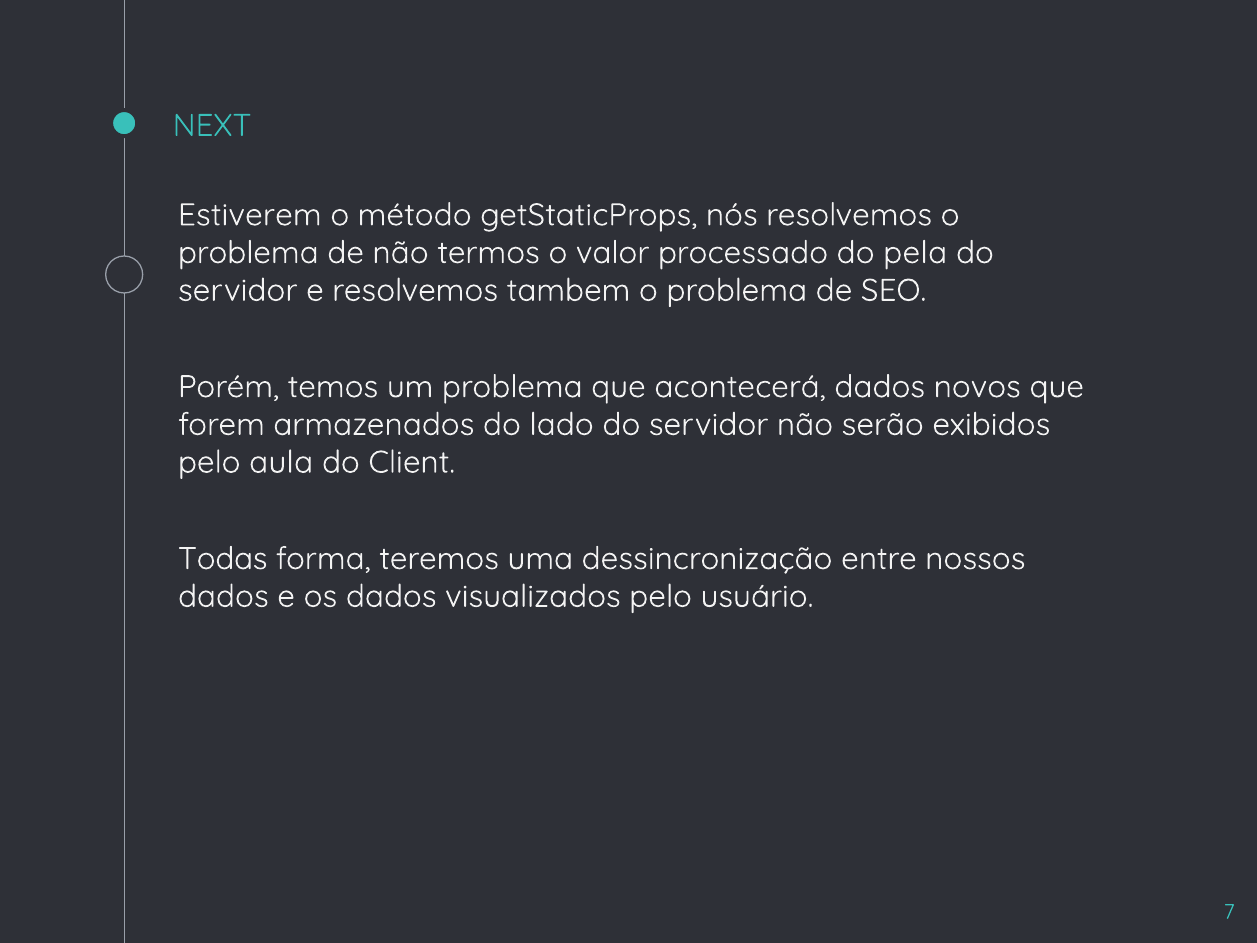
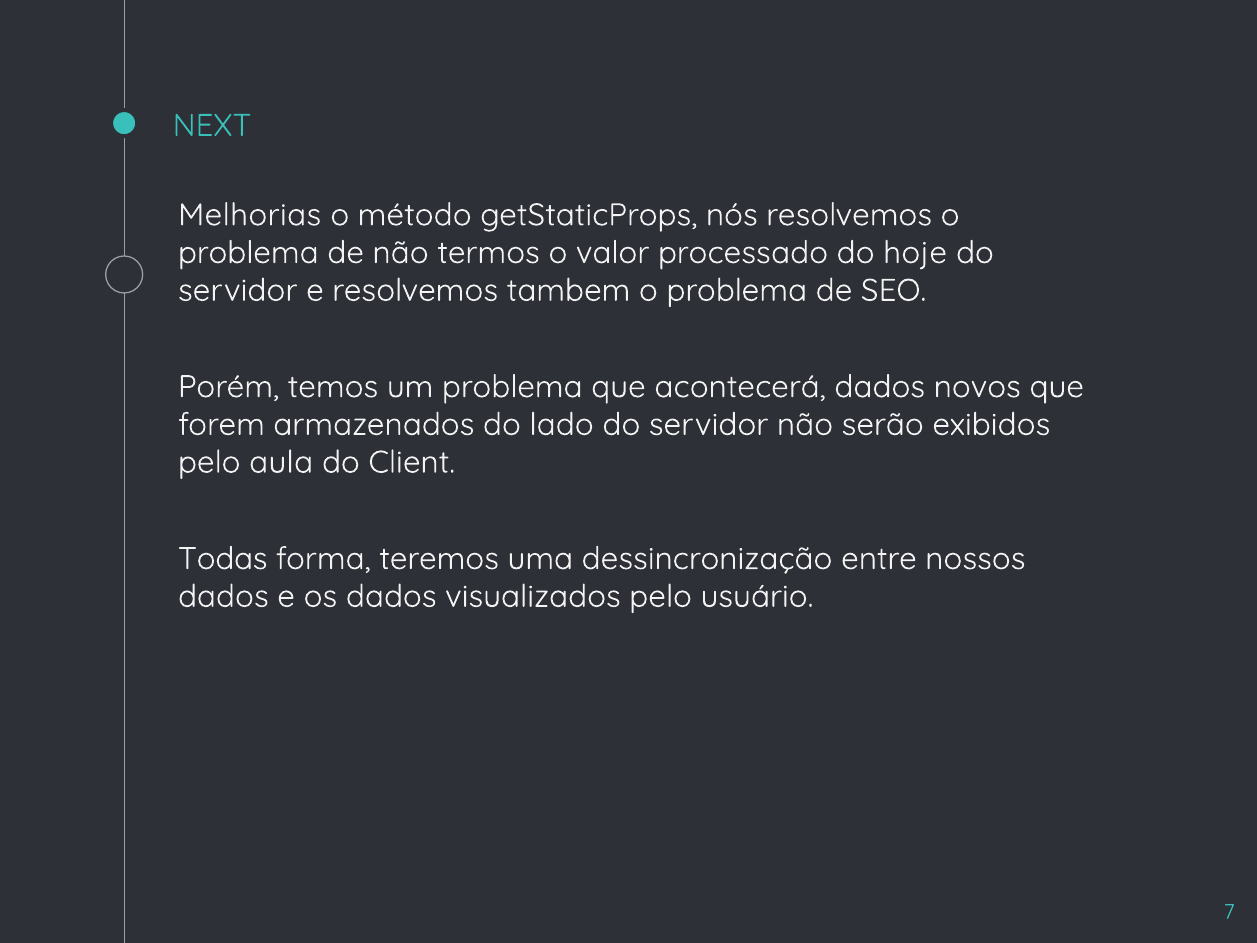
Estiverem: Estiverem -> Melhorias (250, 215)
pela: pela -> hoje (915, 253)
